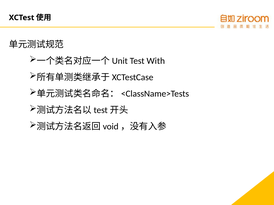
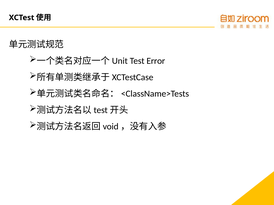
With: With -> Error (156, 61)
